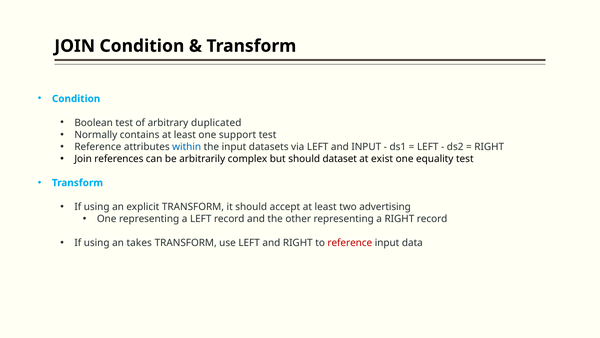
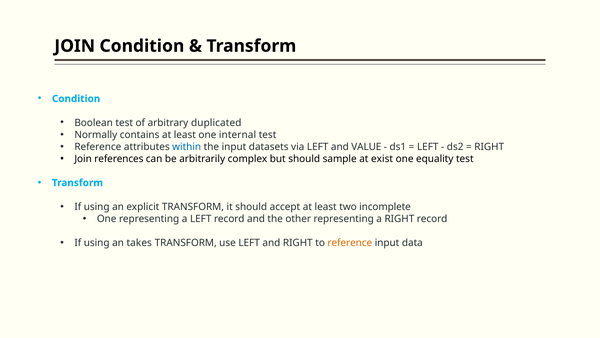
support: support -> internal (238, 135)
and INPUT: INPUT -> VALUE (366, 147)
dataset: dataset -> sample (340, 159)
advertising: advertising -> incomplete (385, 207)
reference colour: red -> orange (350, 243)
